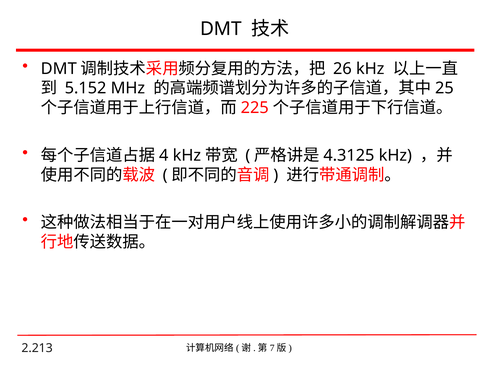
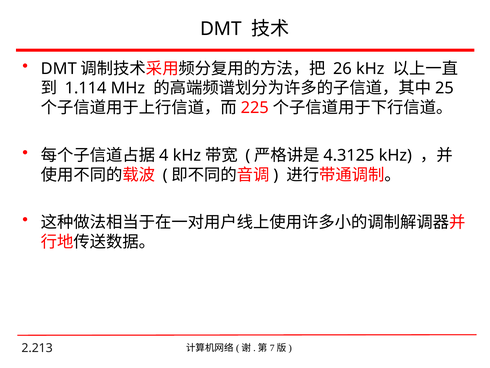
5.152: 5.152 -> 1.114 (86, 88)
